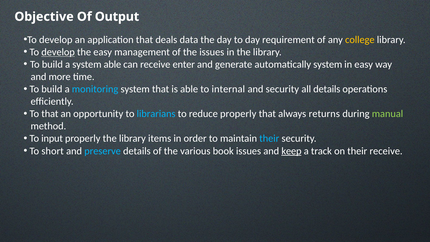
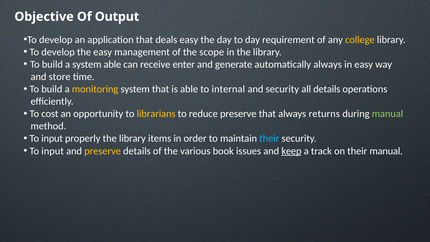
deals data: data -> easy (189, 40)
develop underline: present -> none (58, 52)
the issues: issues -> scope (212, 52)
automatically system: system -> always (328, 64)
more: more -> store (60, 77)
monitoring colour: light blue -> yellow (95, 89)
To that: that -> cost (50, 114)
librarians colour: light blue -> yellow (156, 114)
reduce properly: properly -> preserve (238, 114)
short: short -> input (53, 151)
preserve colour: light blue -> yellow (103, 151)
their receive: receive -> manual (386, 151)
